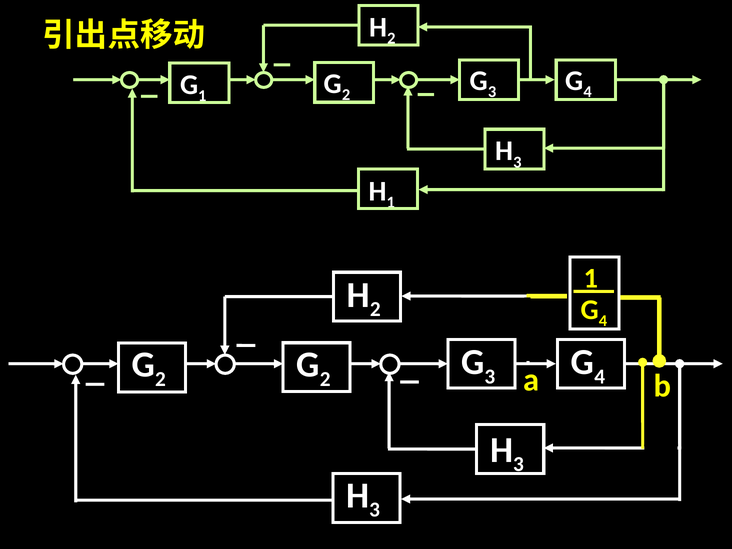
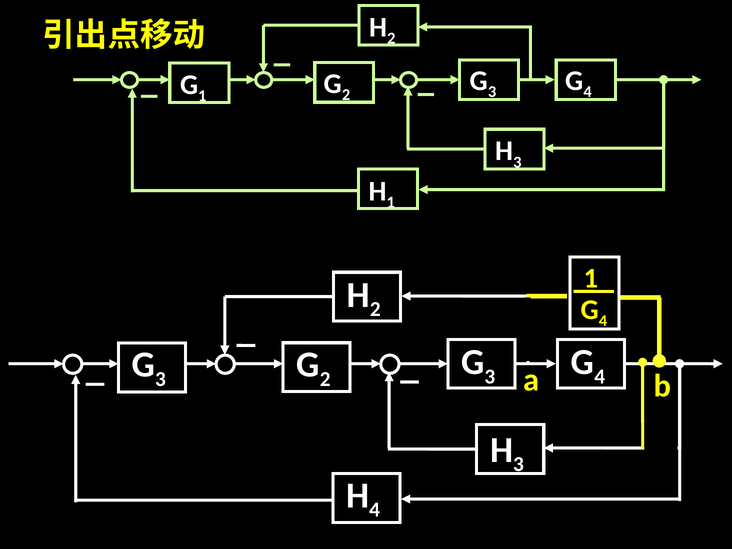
2: 2 -> 3 (160, 379)
3: 3 -> 4 (375, 510)
